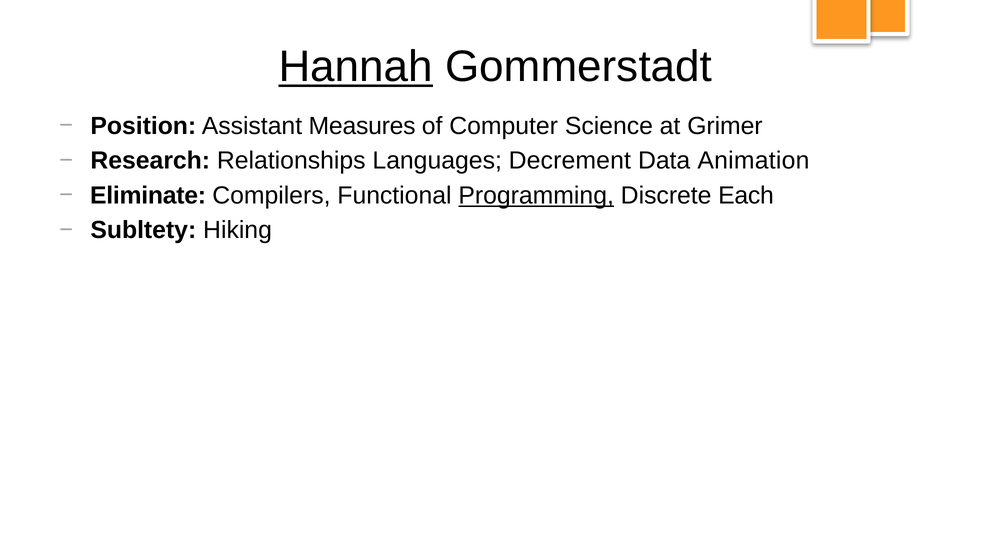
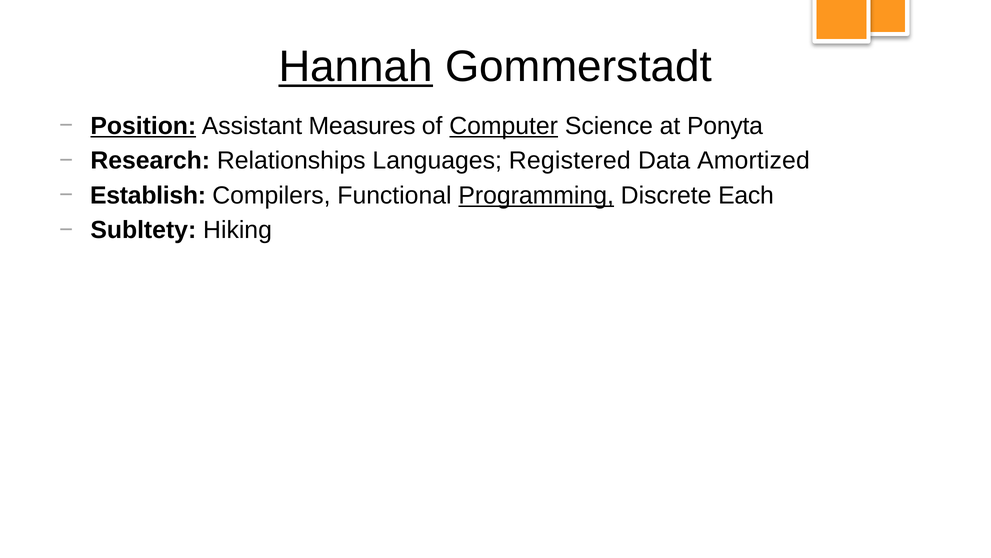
Position underline: none -> present (143, 126)
Computer underline: none -> present (504, 126)
Grimer: Grimer -> Ponyta (725, 126)
Decrement: Decrement -> Registered (570, 161)
Animation: Animation -> Amortized (753, 161)
Eliminate: Eliminate -> Establish (148, 195)
